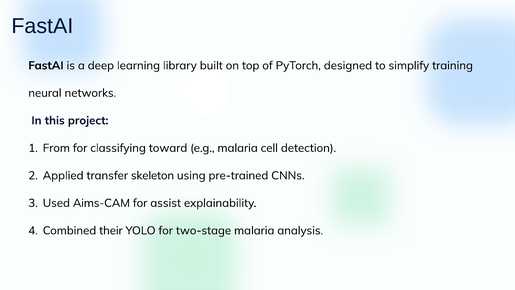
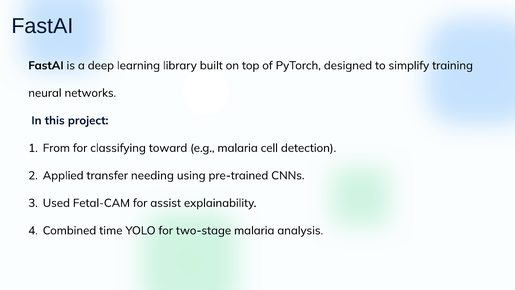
skeleton: skeleton -> needing (152, 175)
Aims-CAM: Aims-CAM -> Fetal-CAM (101, 203)
their: their -> time (111, 230)
